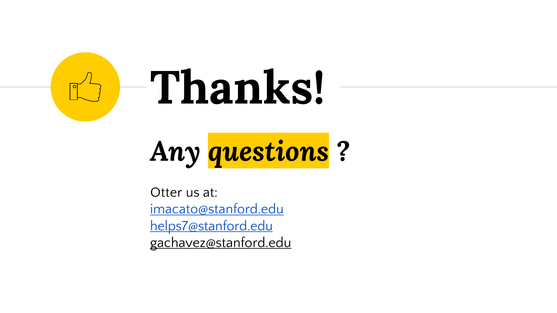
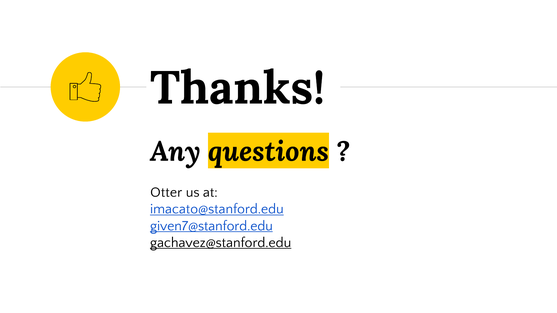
helps7@stanford.edu: helps7@stanford.edu -> given7@stanford.edu (211, 226)
